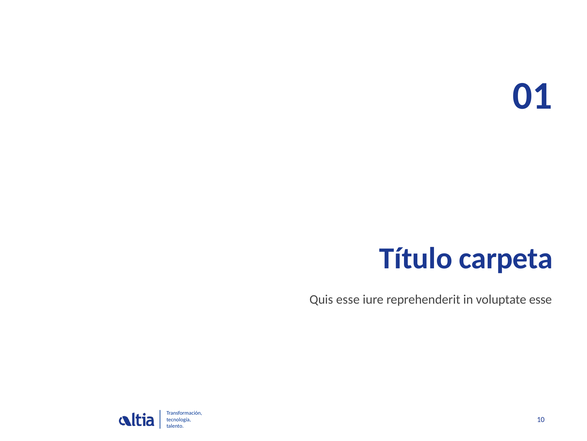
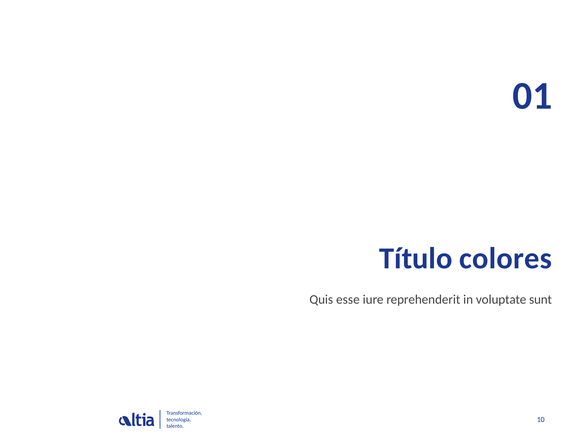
carpeta: carpeta -> colores (506, 258)
voluptate esse: esse -> sunt (541, 299)
